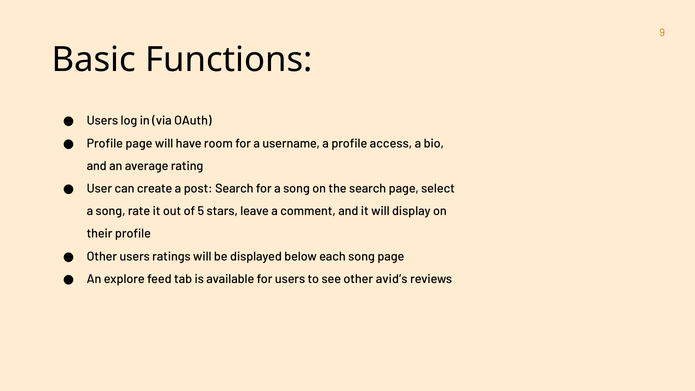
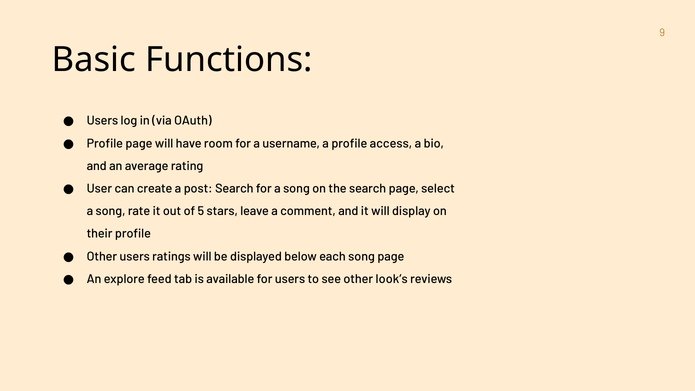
avid’s: avid’s -> look’s (392, 279)
